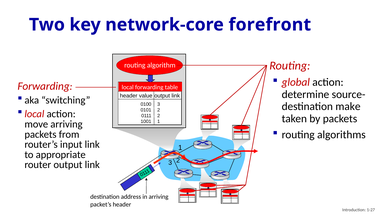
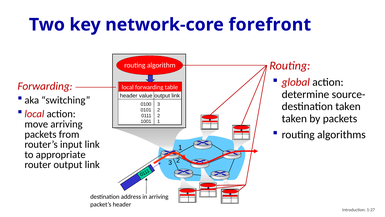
destination make: make -> taken (348, 106)
